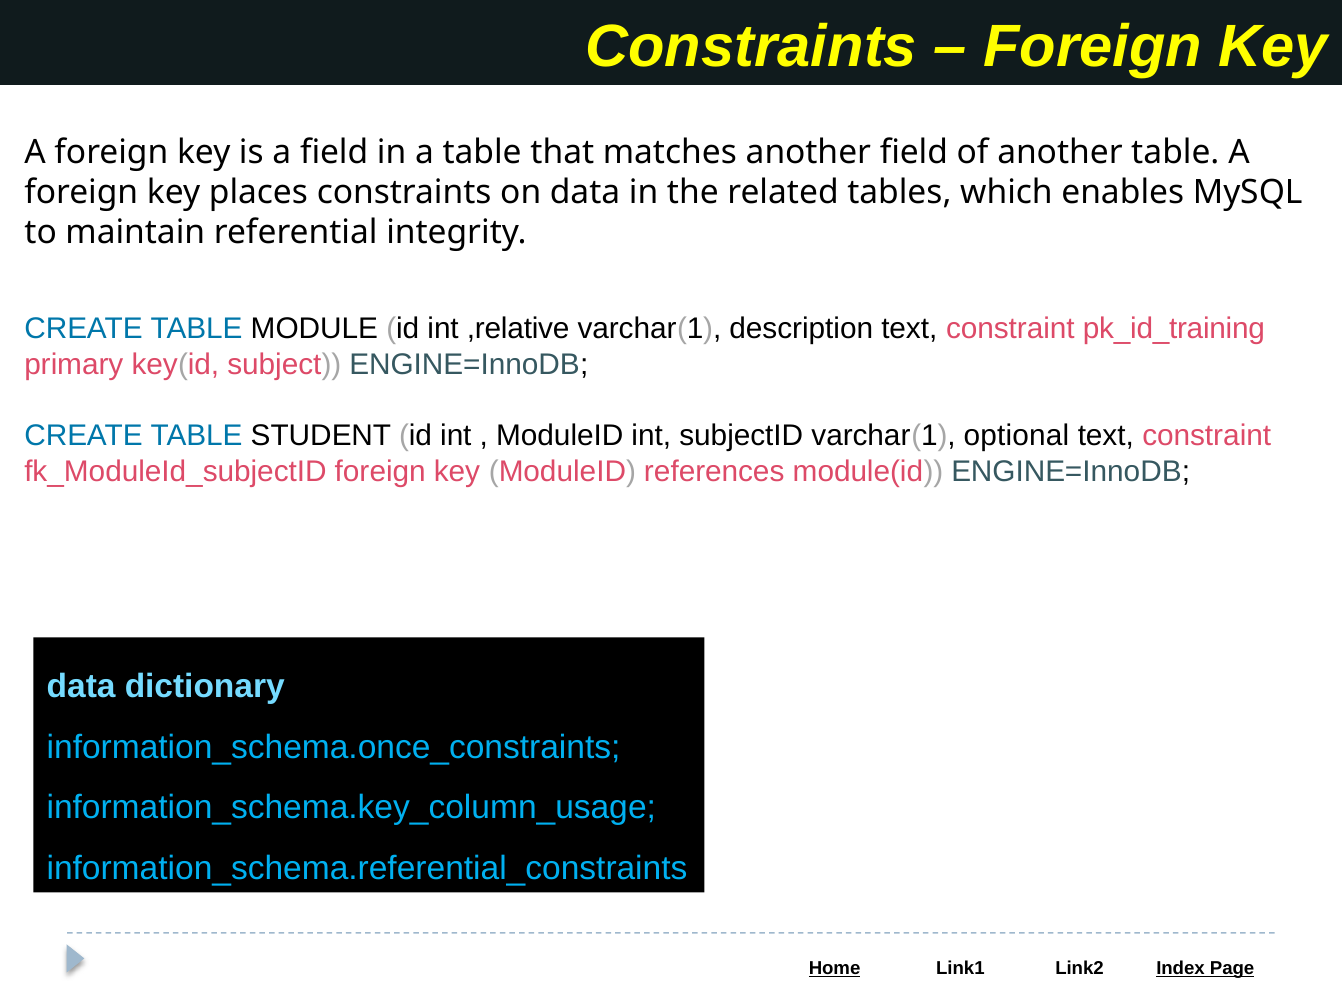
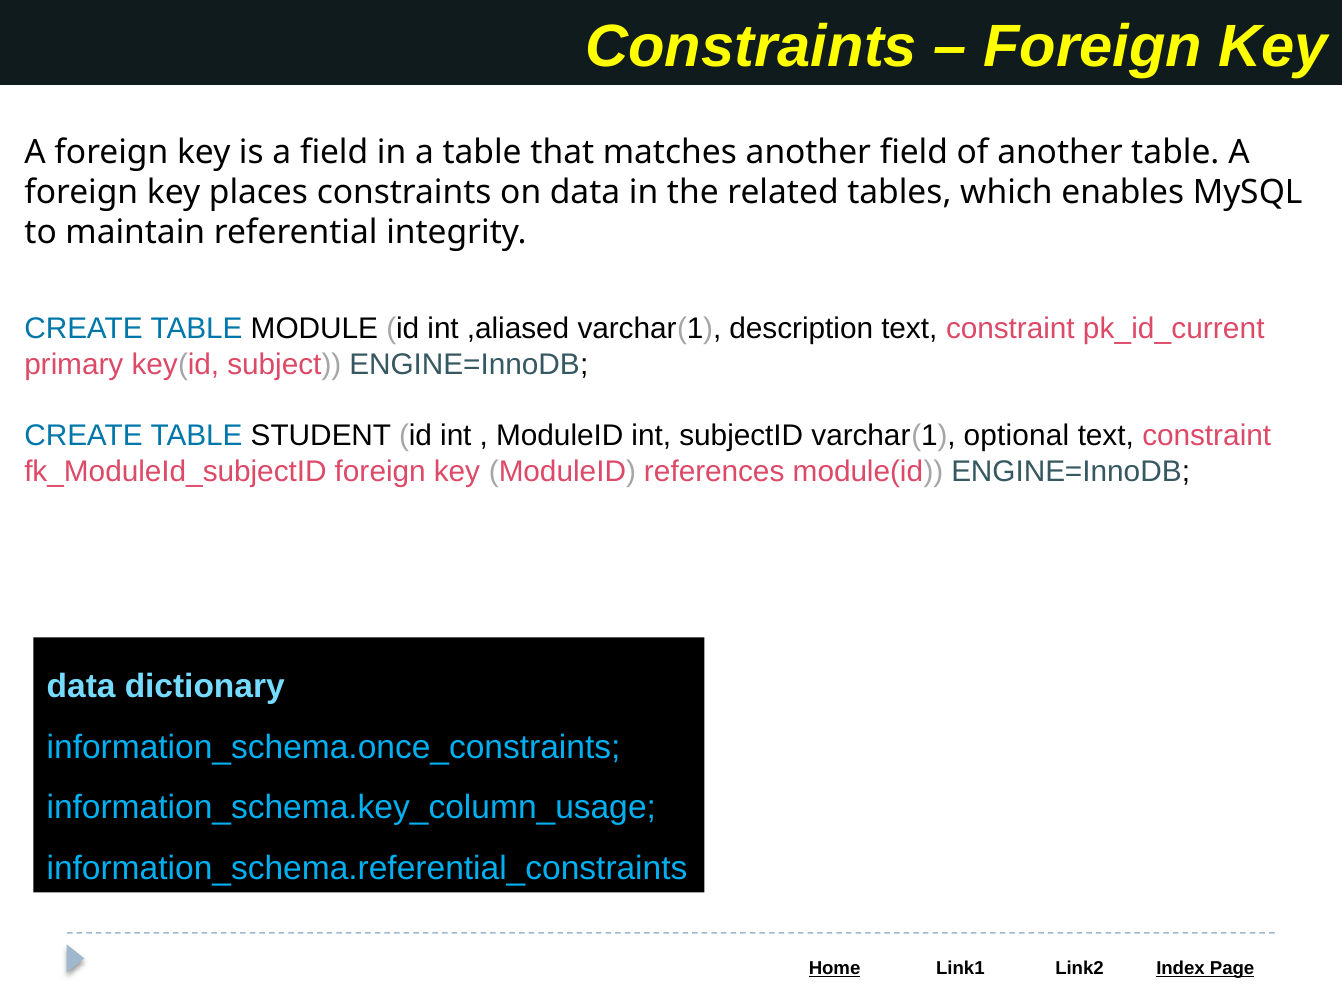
,relative: ,relative -> ,aliased (518, 328)
pk_id_training: pk_id_training -> pk_id_current (1174, 328)
